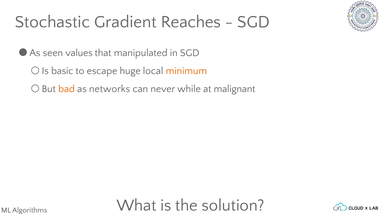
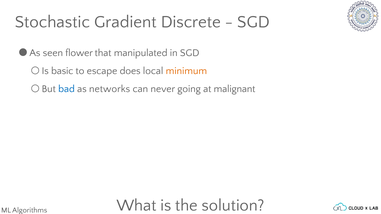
Reaches: Reaches -> Discrete (191, 22)
values: values -> flower (79, 53)
huge: huge -> does (130, 71)
bad colour: orange -> blue (67, 89)
while: while -> going (189, 89)
